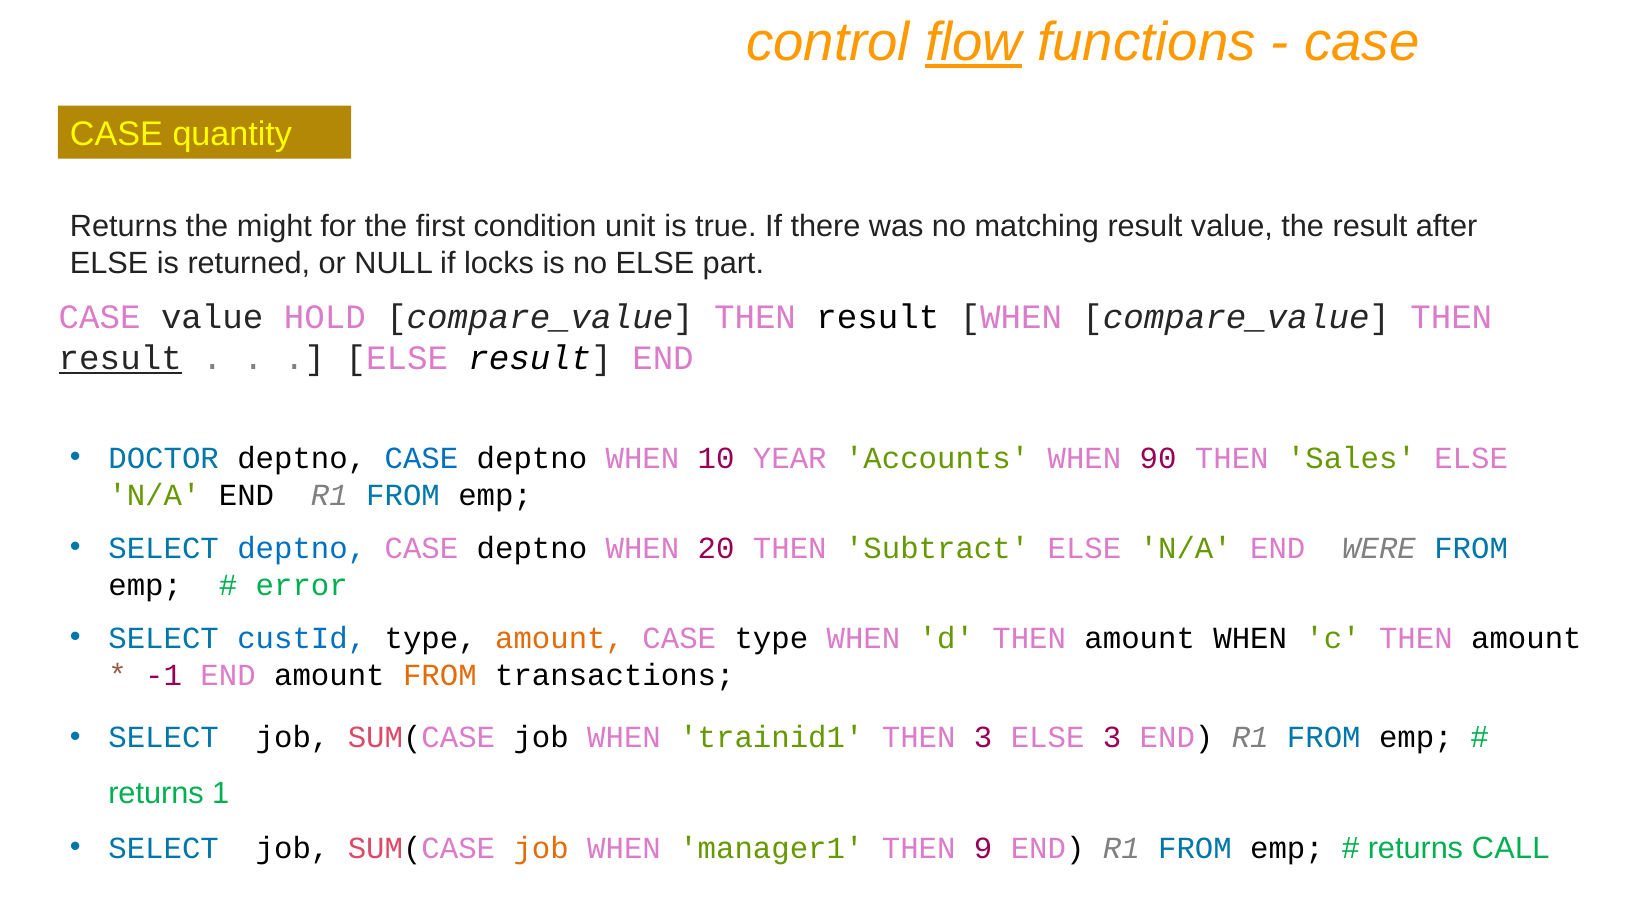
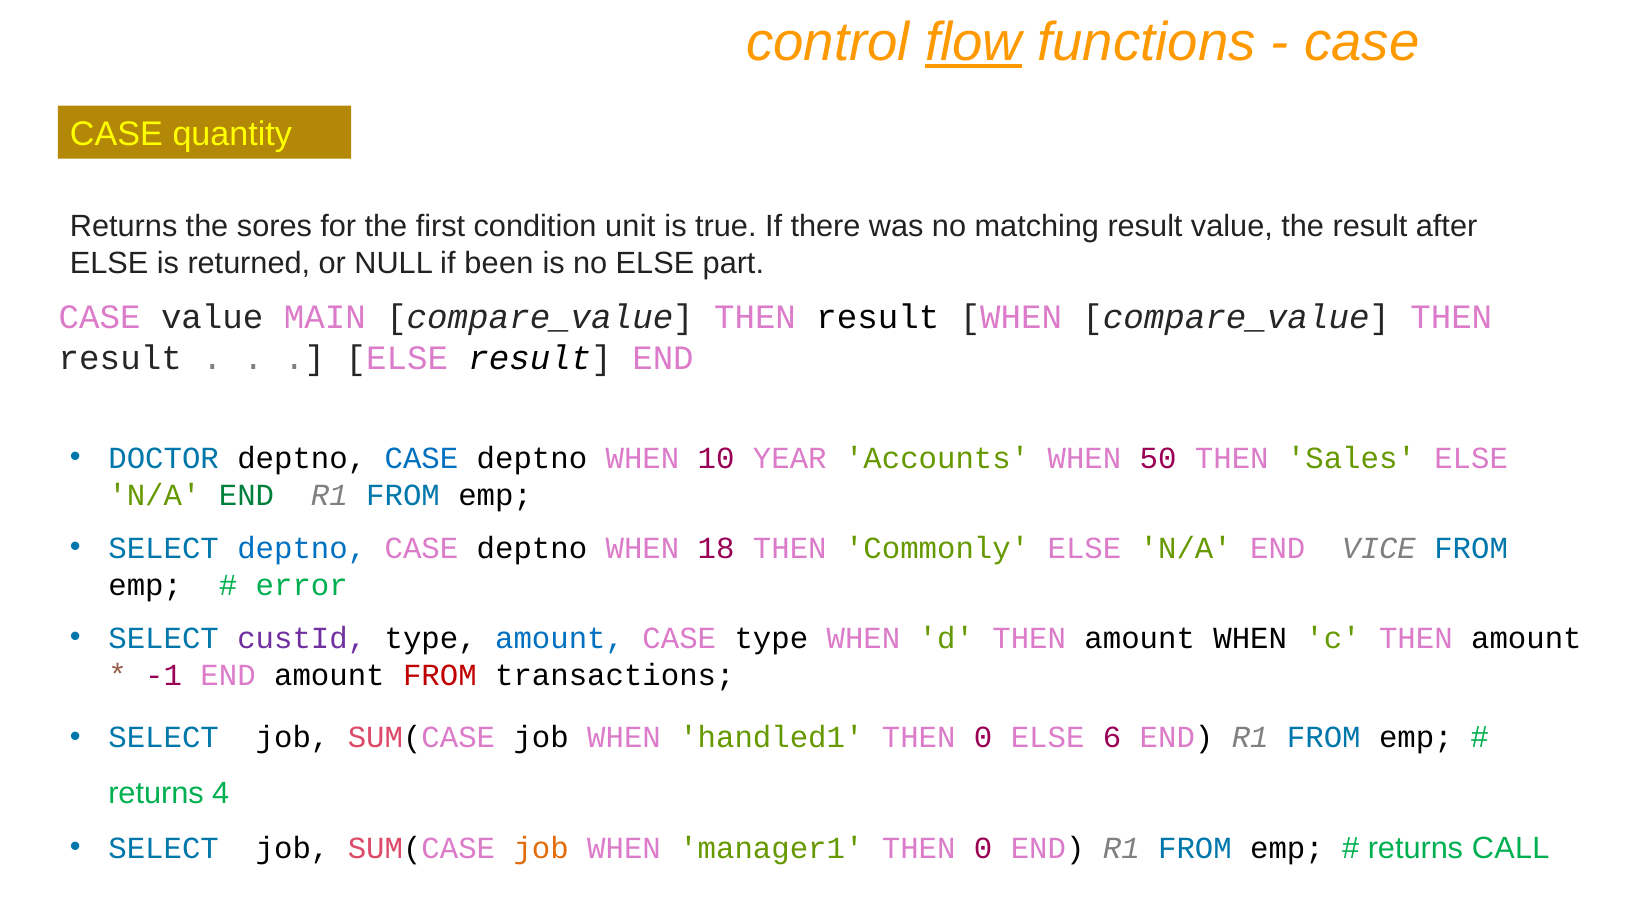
might: might -> sores (274, 226)
locks: locks -> been (499, 263)
HOLD: HOLD -> MAIN (325, 317)
result underline: present -> none (120, 358)
90: 90 -> 50 (1158, 458)
END colour: black -> green (246, 495)
20: 20 -> 18 (716, 548)
Subtract: Subtract -> Commonly (937, 548)
WERE: WERE -> VICE (1379, 548)
custId colour: blue -> purple (302, 638)
amount colour: orange -> blue (560, 638)
FROM colour: orange -> red (440, 675)
trainid1: trainid1 -> handled1 (771, 737)
3: 3 -> 0 (983, 737)
ELSE 3: 3 -> 6 (1112, 737)
1: 1 -> 4 (221, 793)
manager1 THEN 9: 9 -> 0 (983, 848)
